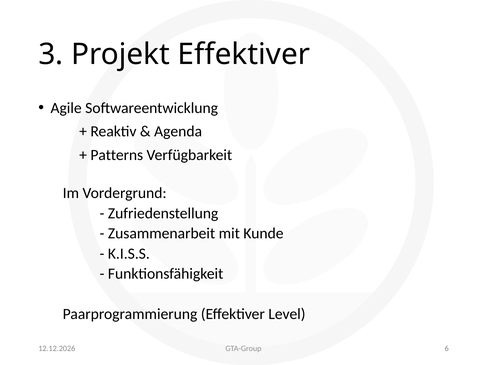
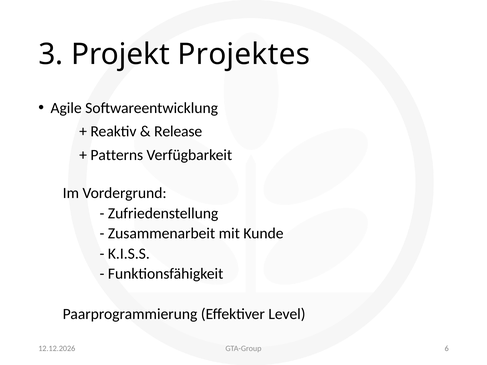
Projekt Effektiver: Effektiver -> Projektes (244, 55)
Agenda: Agenda -> Release (178, 132)
